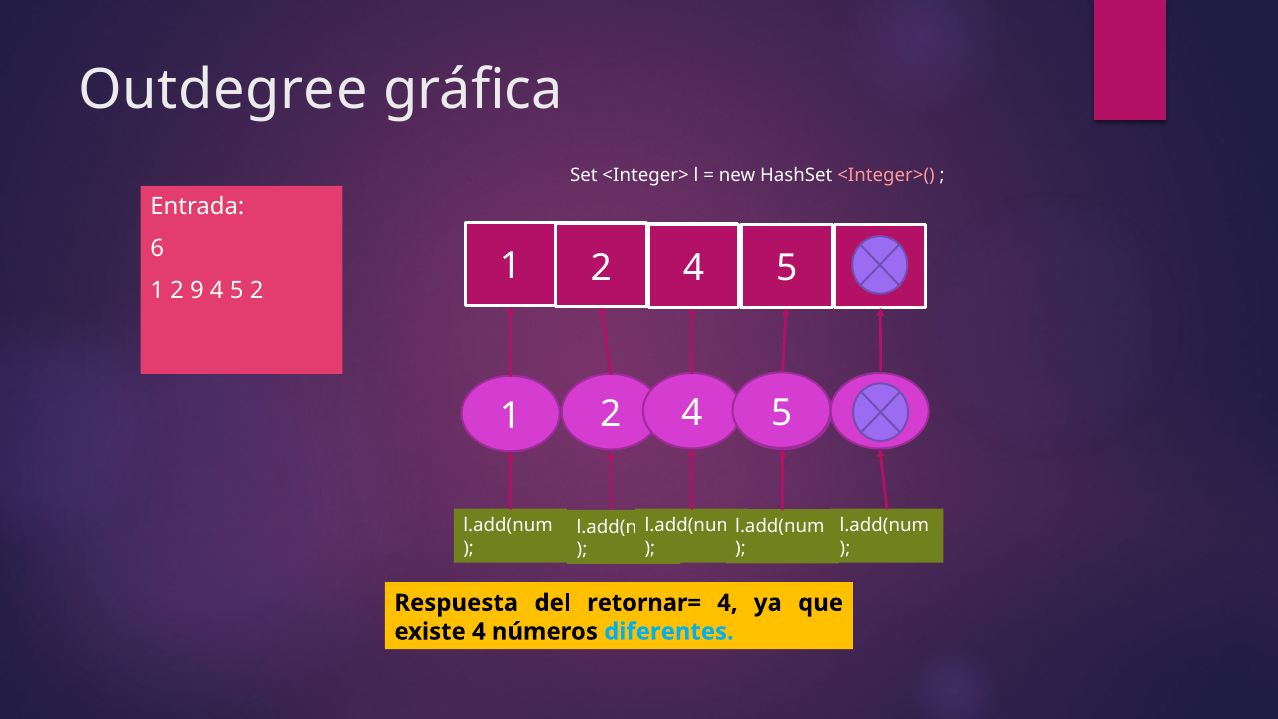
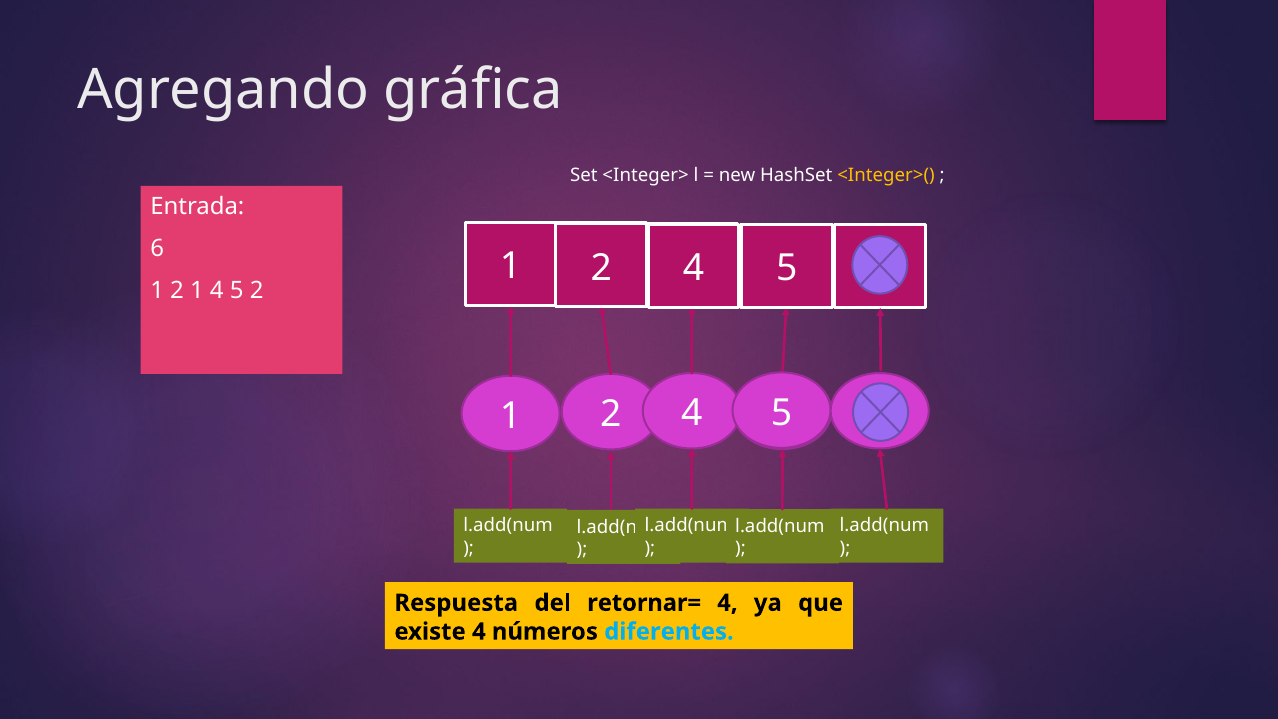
Outdegree: Outdegree -> Agregando (223, 90)
<Integer>( colour: pink -> yellow (886, 176)
2 9: 9 -> 1 (197, 291)
